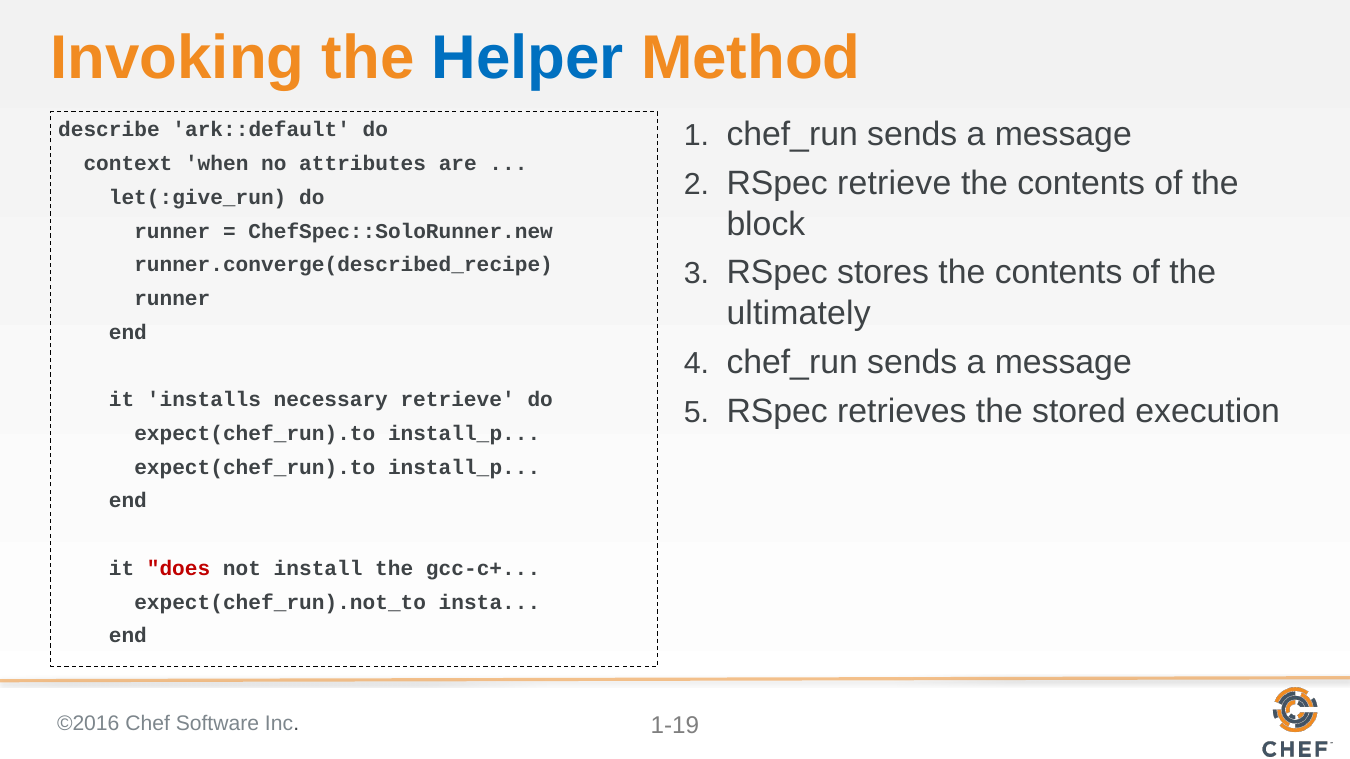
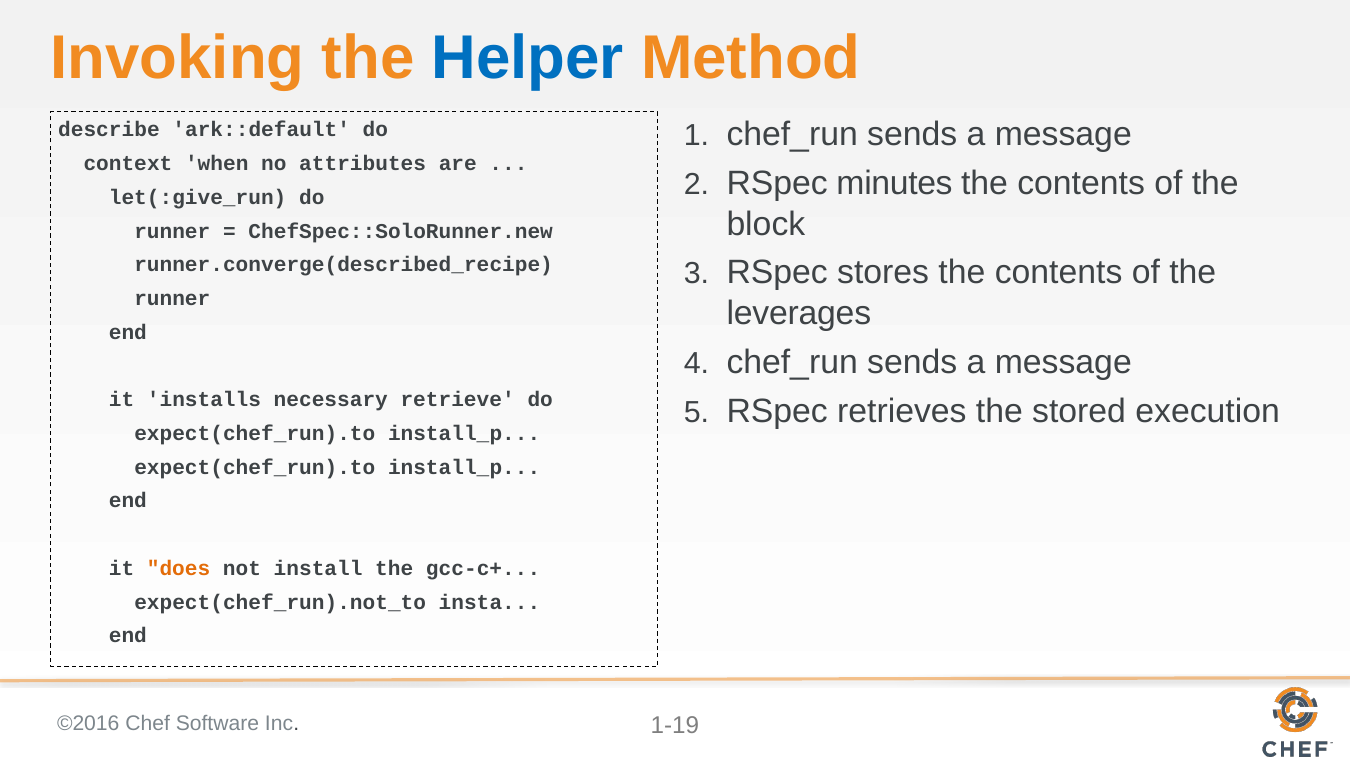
RSpec retrieve: retrieve -> minutes (895, 184)
ultimately: ultimately -> leverages (799, 313)
does colour: red -> orange (179, 569)
